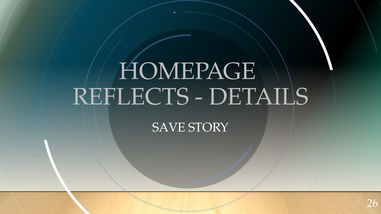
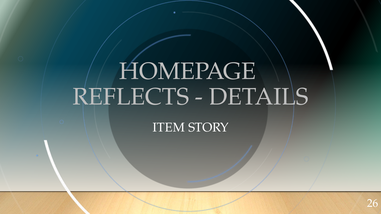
SAVE: SAVE -> ITEM (169, 128)
